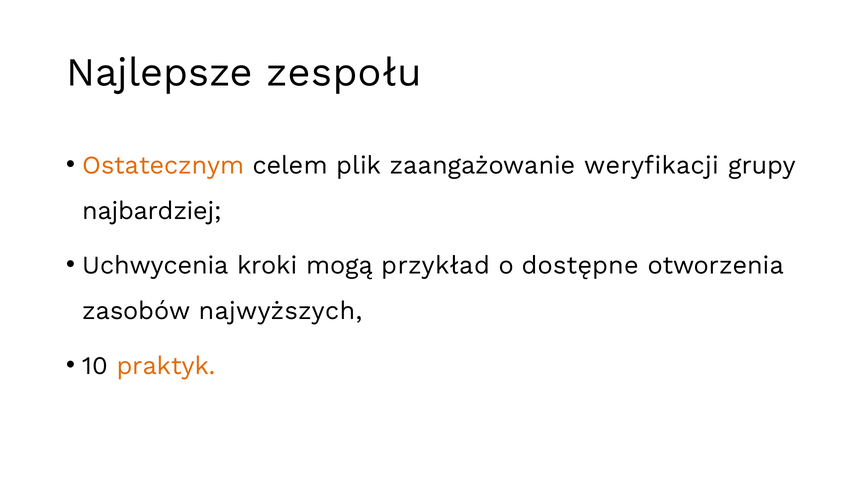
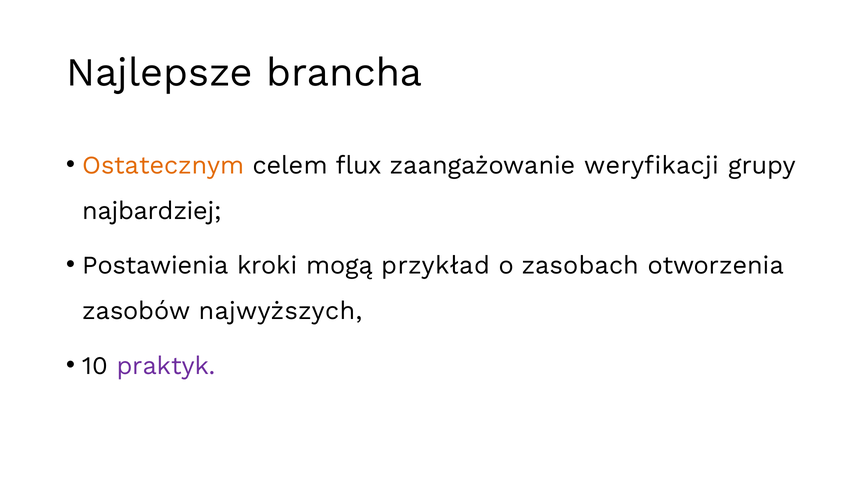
zespołu: zespołu -> brancha (344, 73)
plik: plik -> flux (359, 165)
Uchwycenia: Uchwycenia -> Postawienia (156, 265)
dostępne: dostępne -> zasobach (580, 265)
praktyk colour: orange -> purple (166, 365)
